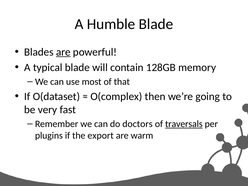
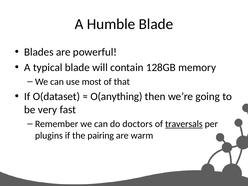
are underline: present -> none (63, 52)
O(complex: O(complex -> O(anything (116, 96)
export: export -> pairing (101, 135)
